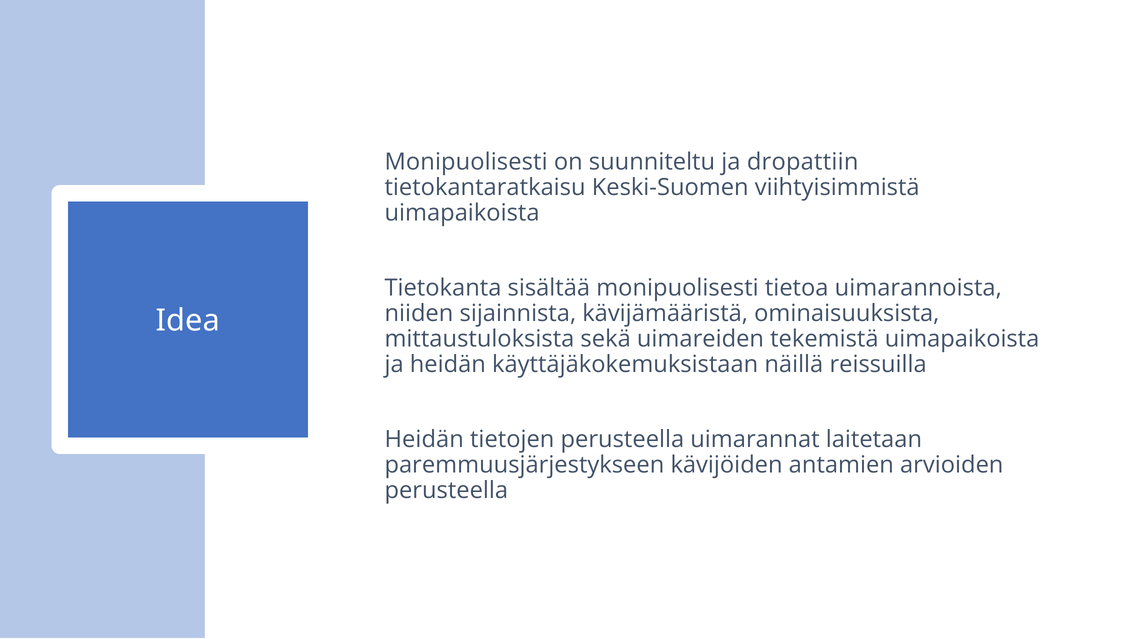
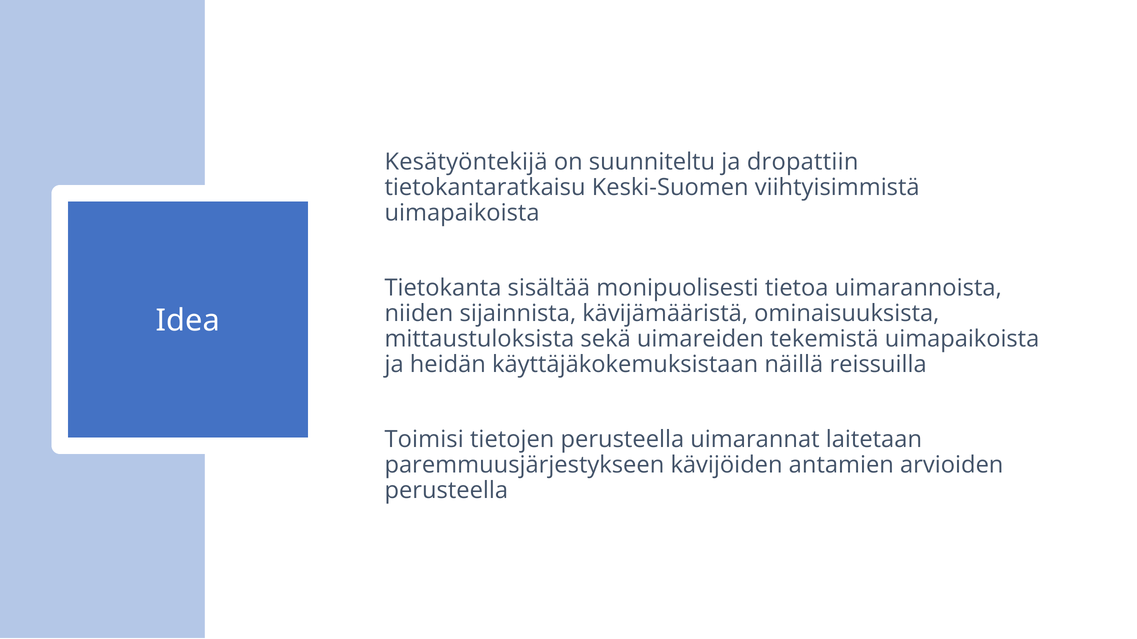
Monipuolisesti: Monipuolisesti -> Kesätyöntekijä (466, 162)
Heidän: Heidän -> Toimisi (424, 440)
